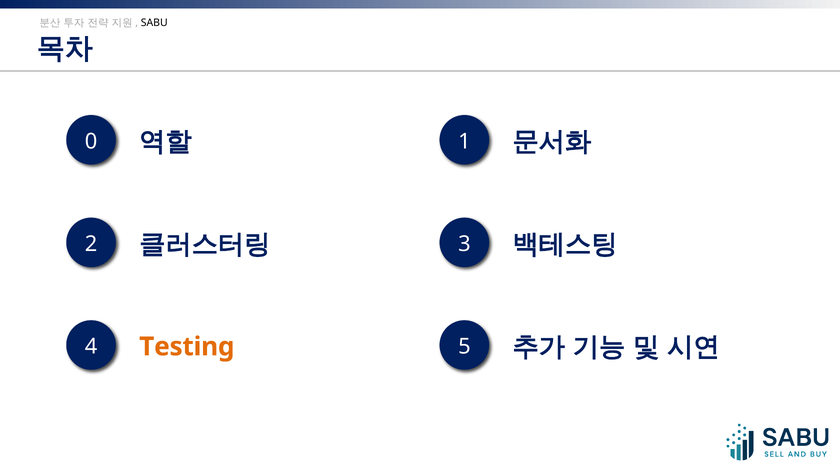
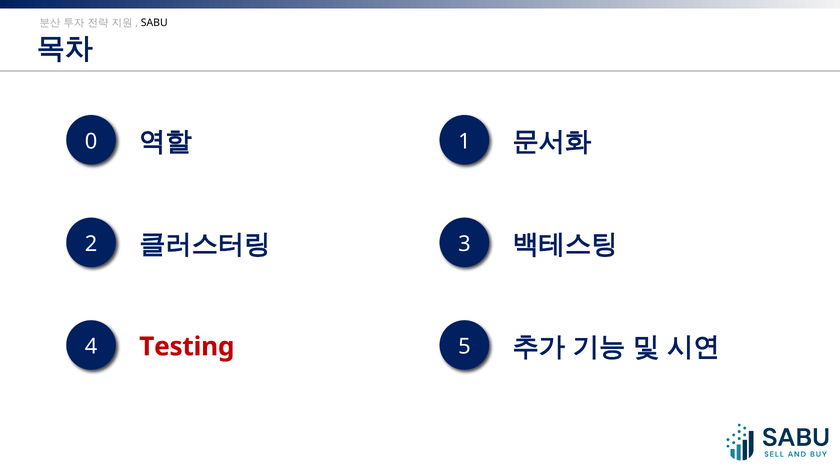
Testing colour: orange -> red (187, 347)
